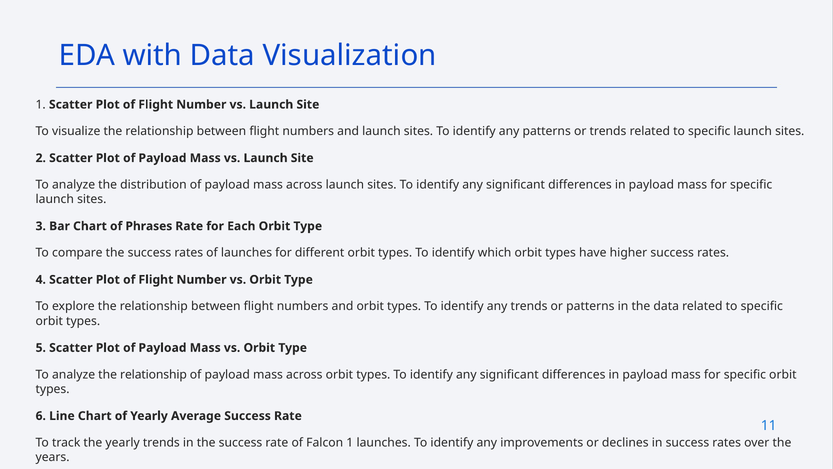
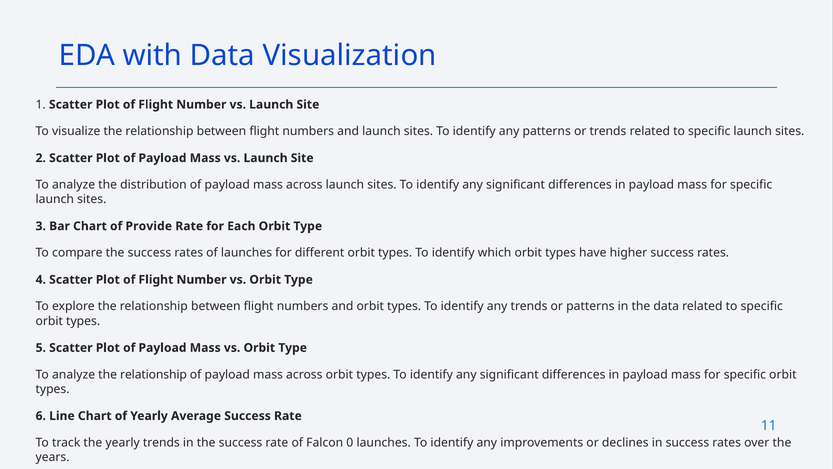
Phrases: Phrases -> Provide (149, 226)
Falcon 1: 1 -> 0 (350, 442)
